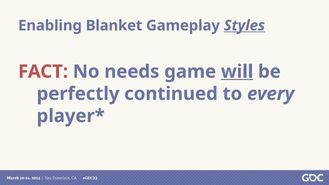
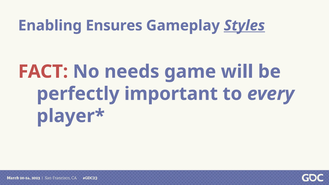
Blanket: Blanket -> Ensures (114, 26)
will underline: present -> none (237, 72)
continued: continued -> important (171, 94)
